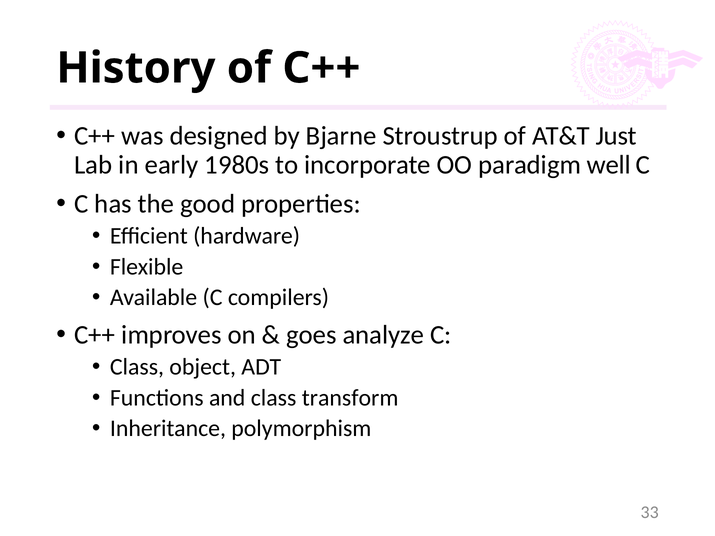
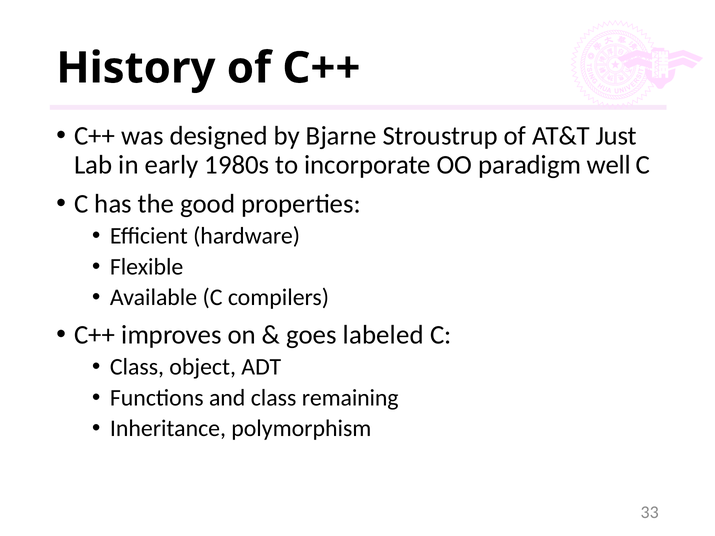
analyze: analyze -> labeled (383, 335)
transform: transform -> remaining (350, 398)
